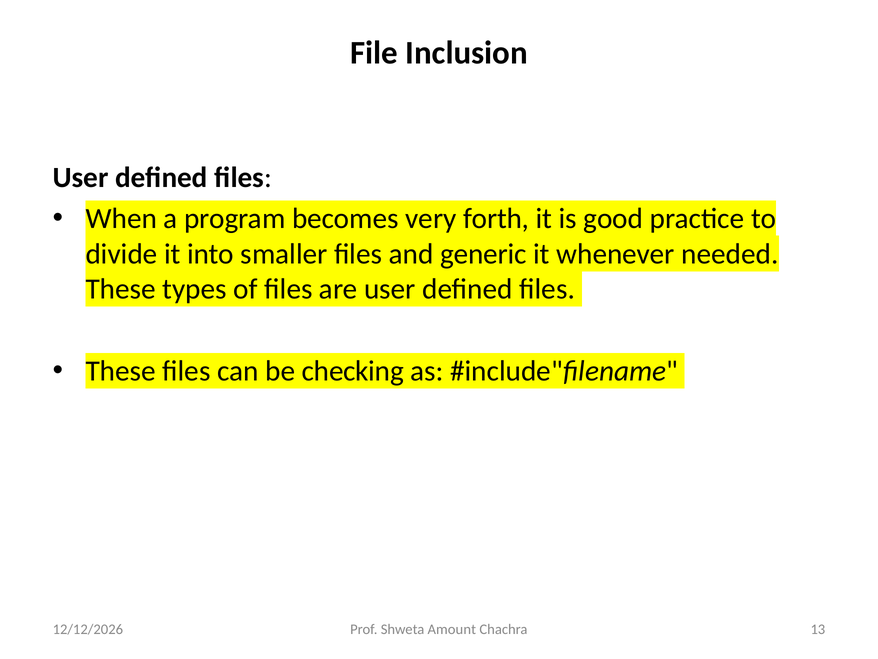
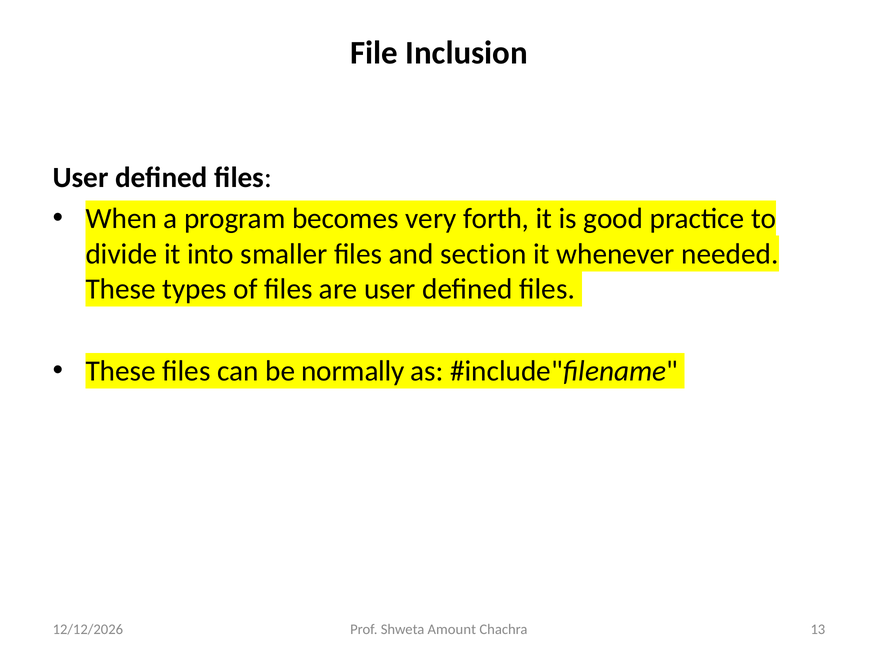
generic: generic -> section (483, 254)
checking: checking -> normally (353, 371)
